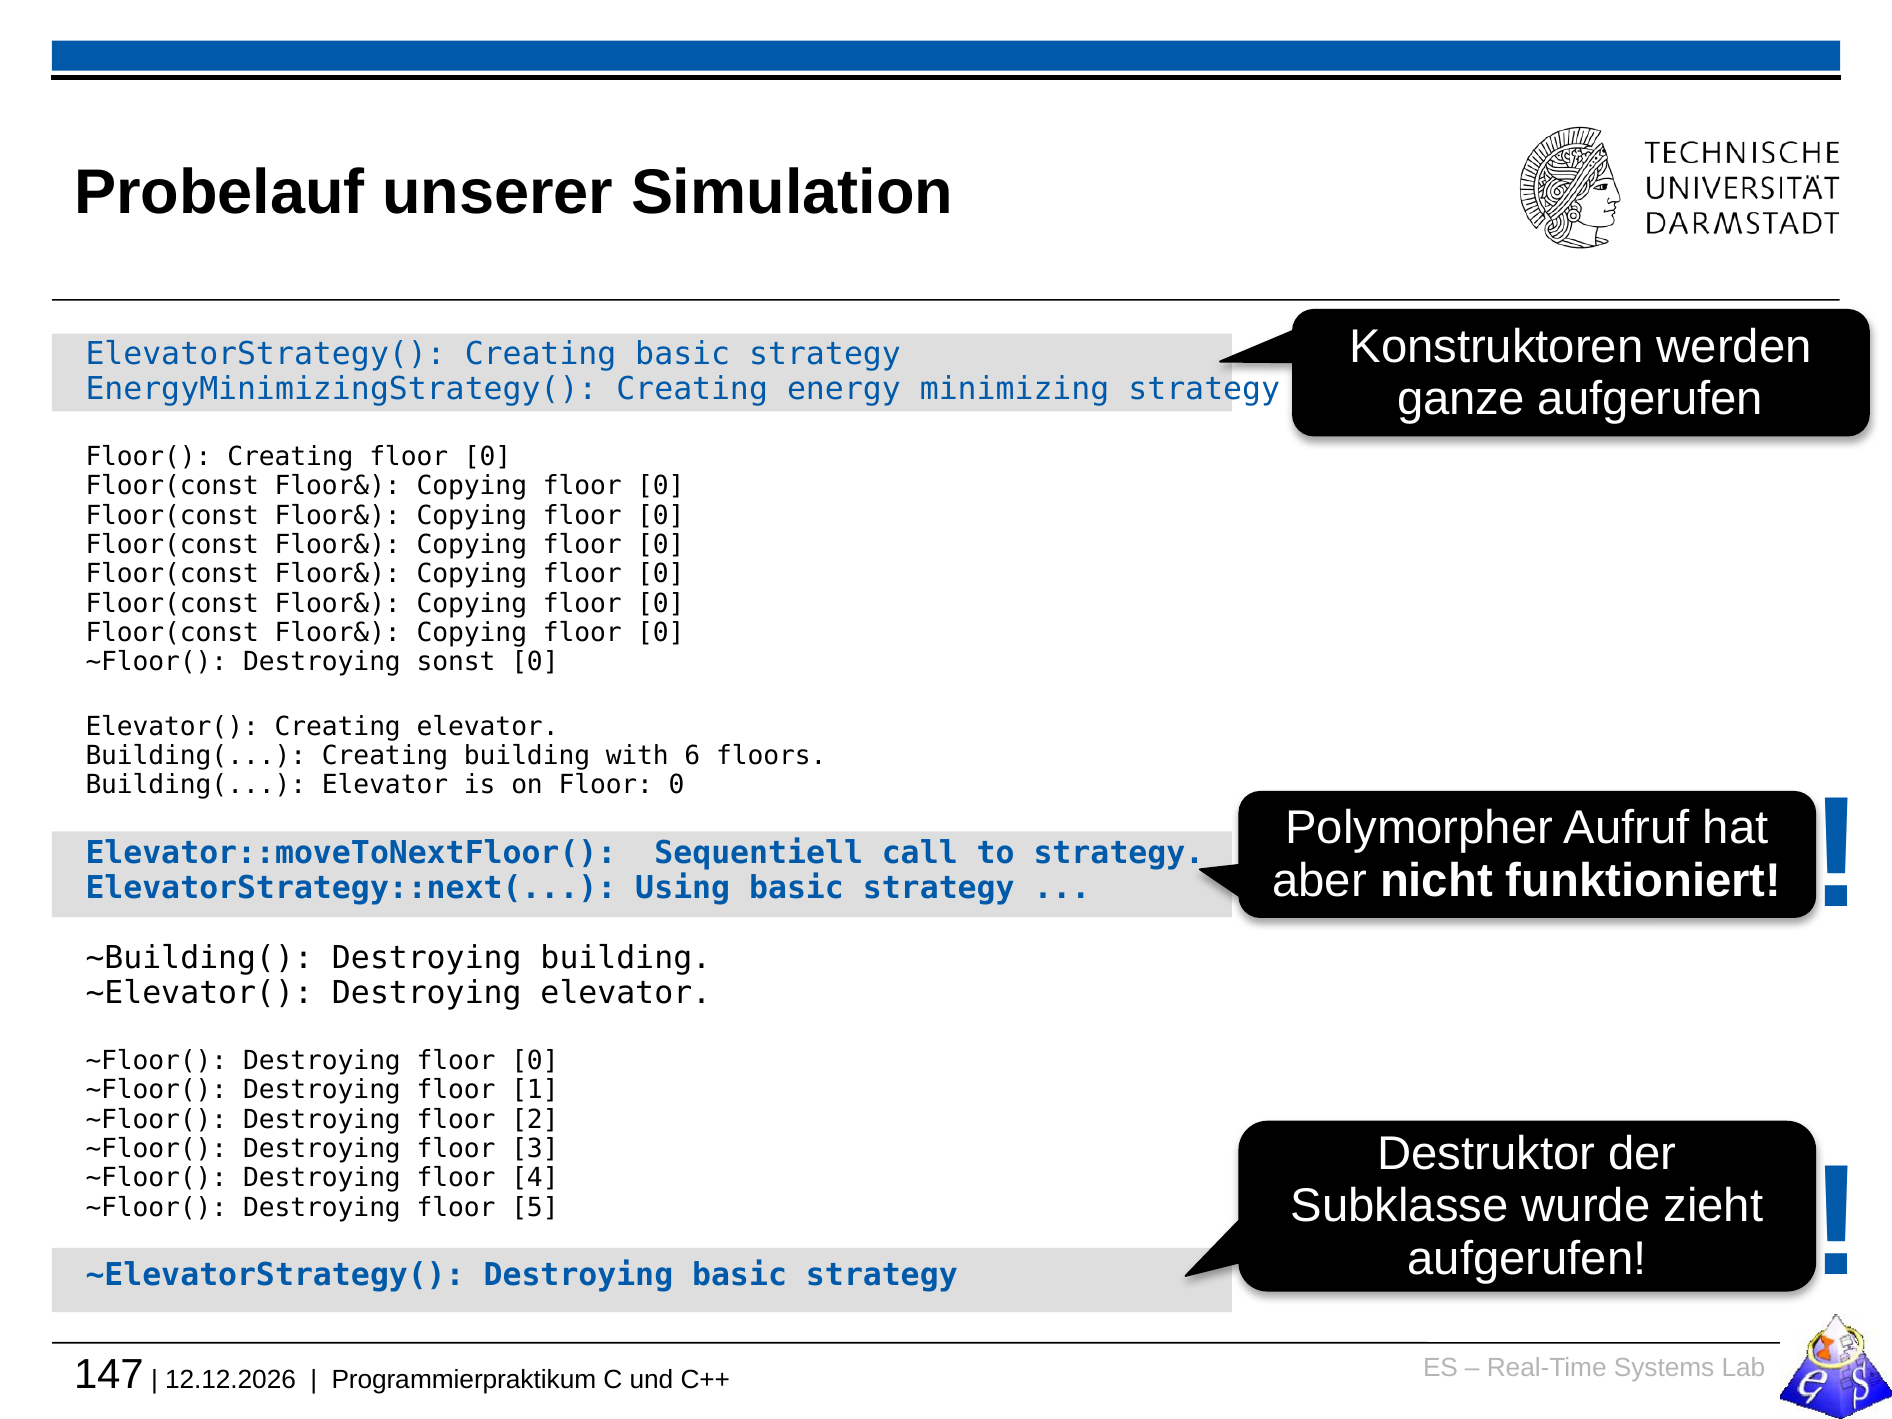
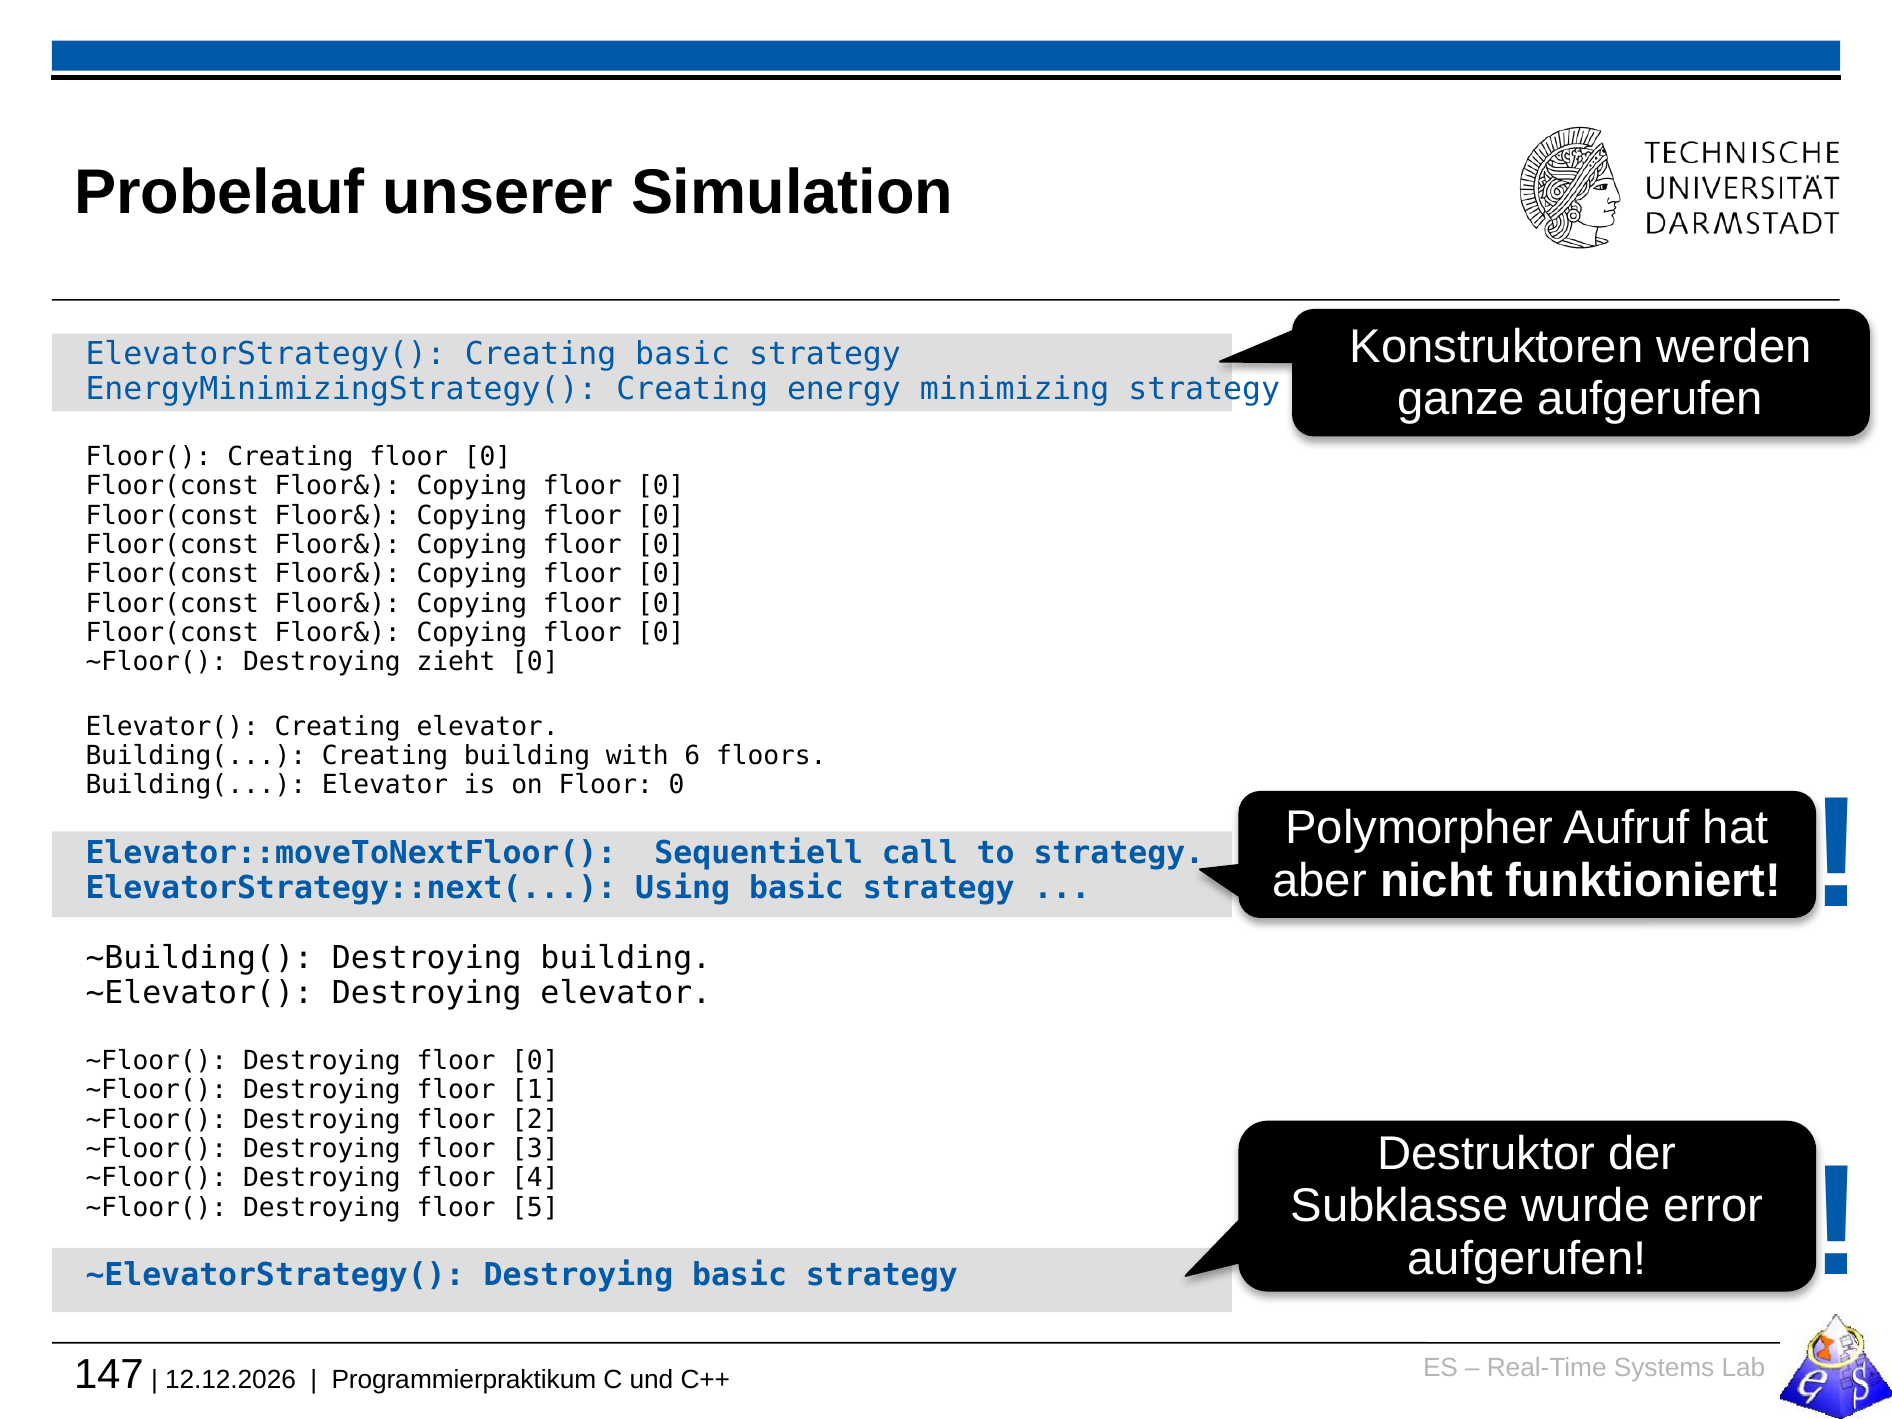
sonst: sonst -> zieht (456, 662)
zieht: zieht -> error (1713, 1206)
